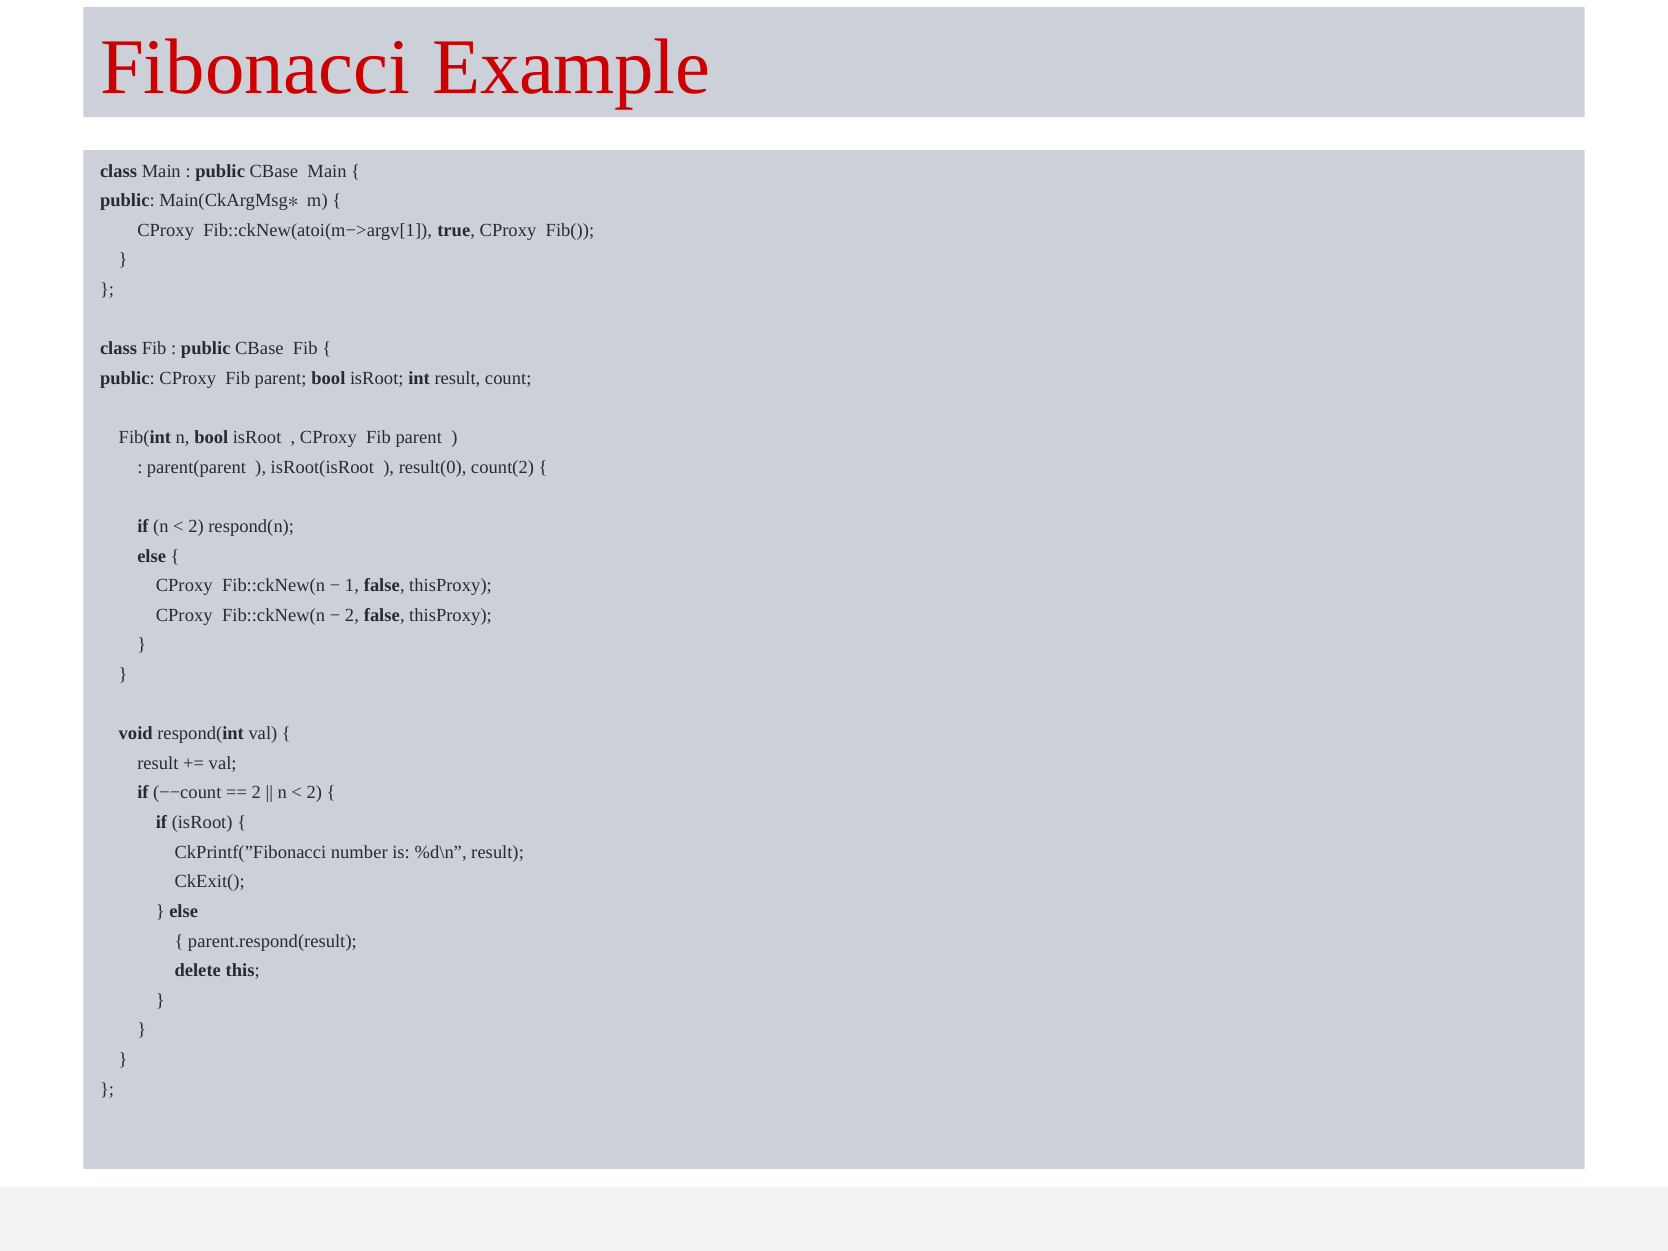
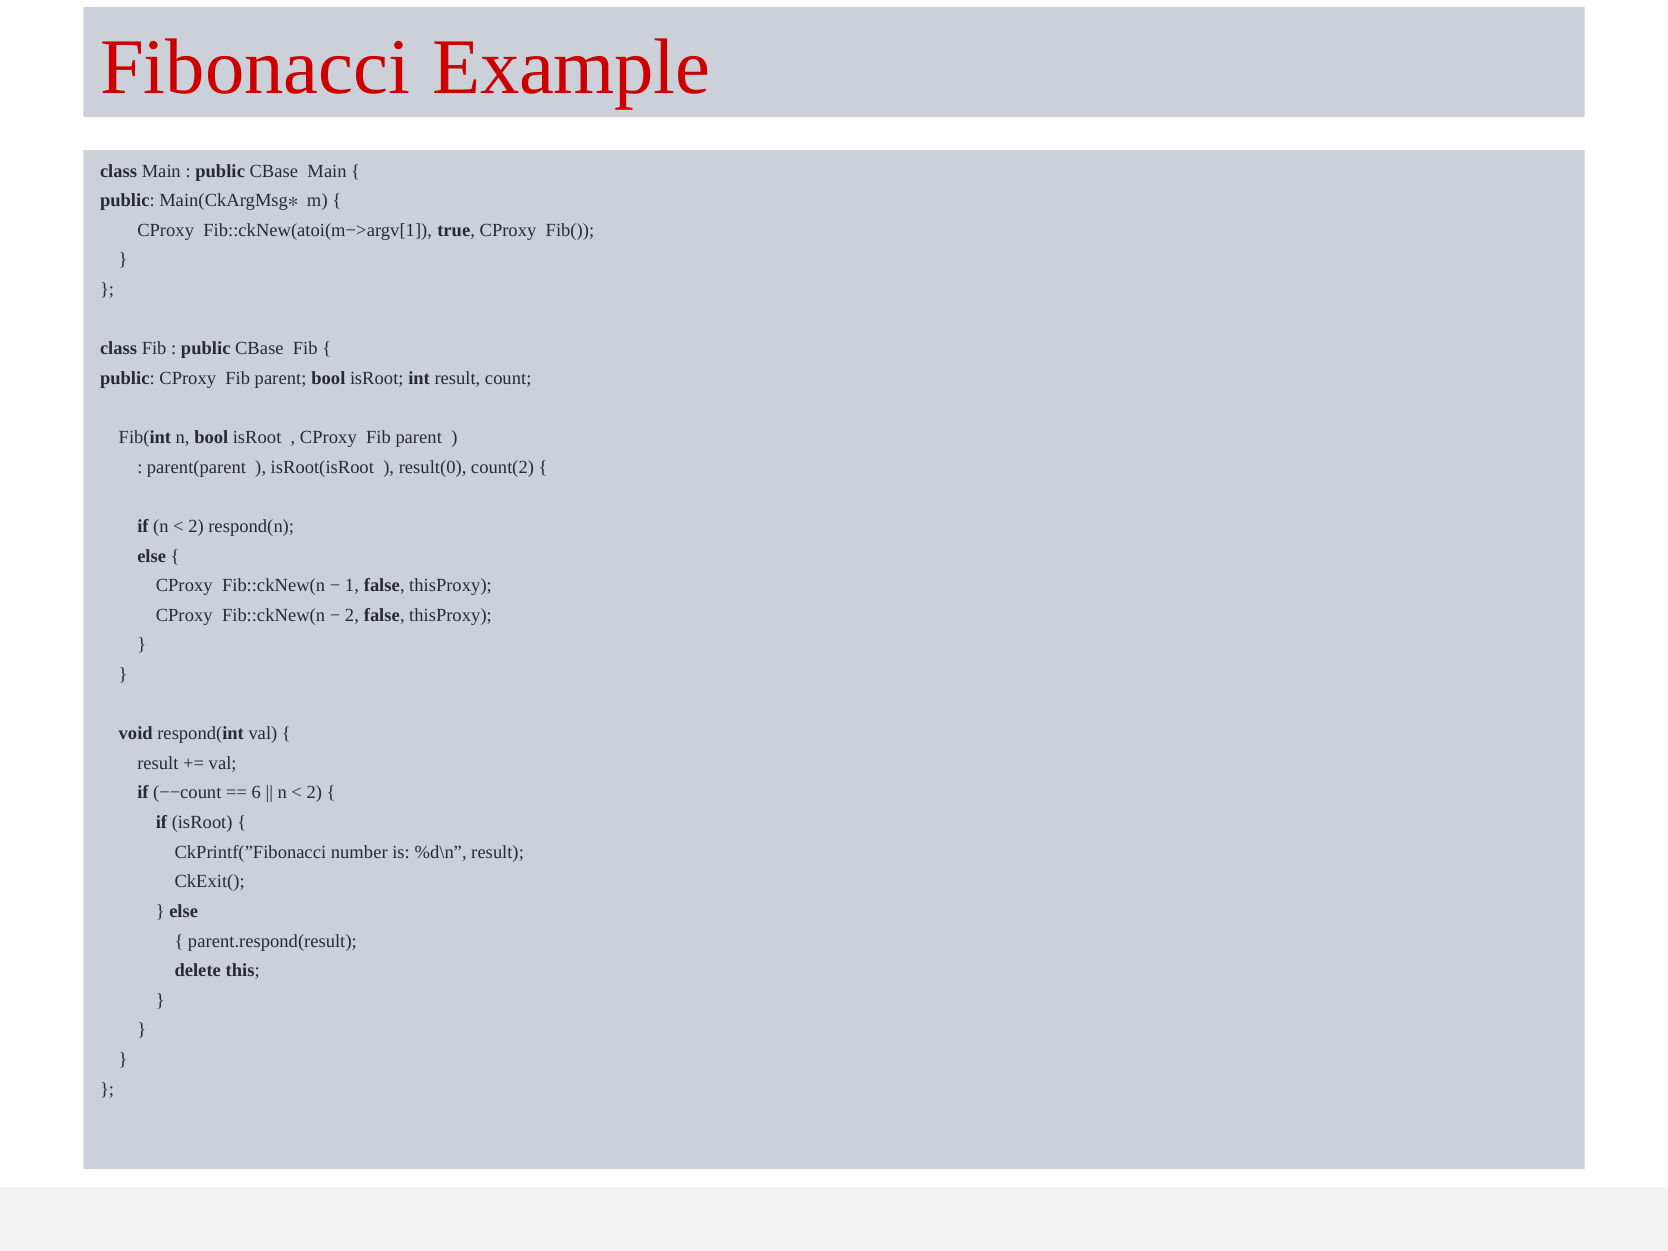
2: 2 -> 6 (256, 793)
